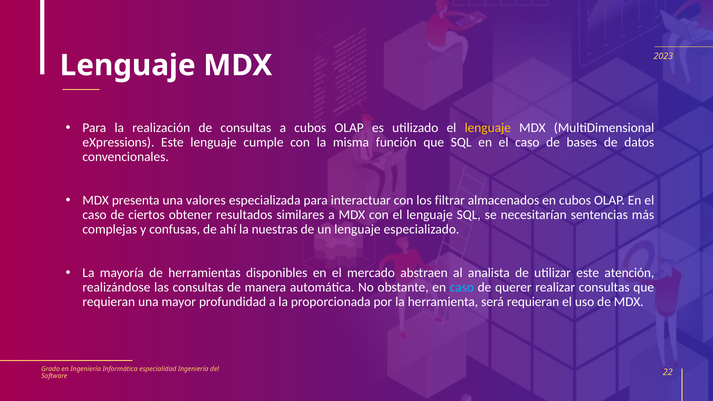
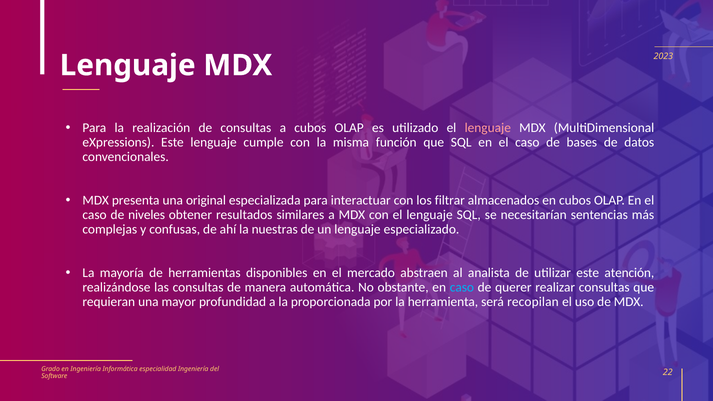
lenguaje colour: yellow -> pink (488, 128)
valores: valores -> original (206, 200)
ciertos: ciertos -> niveles (147, 215)
será requieran: requieran -> recopilan (533, 302)
